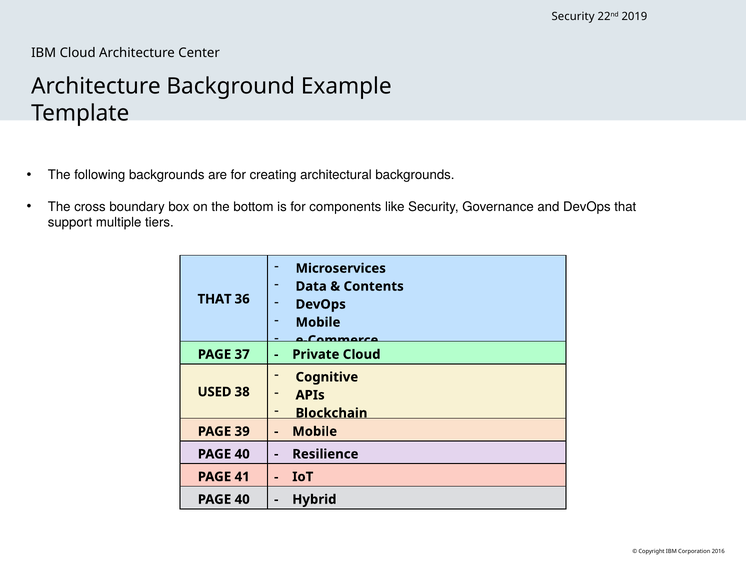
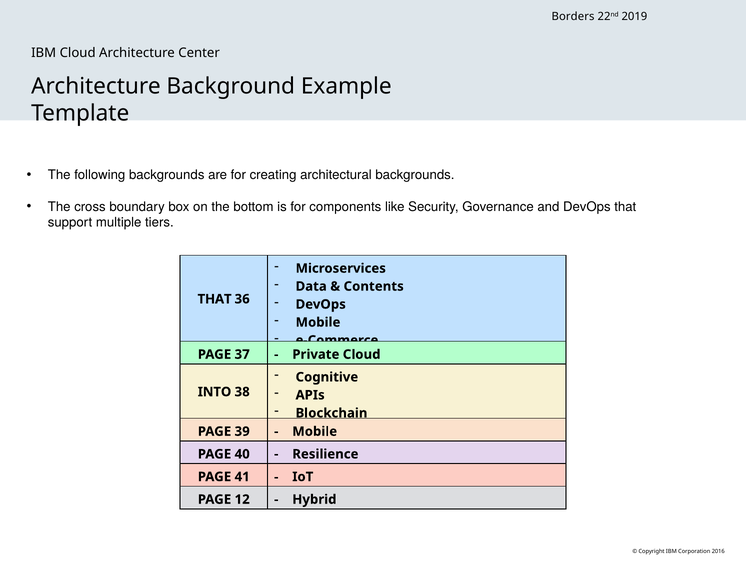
Security: Security -> Borders (573, 17)
USED: USED -> INTO (215, 392)
40: 40 -> 12 (242, 499)
